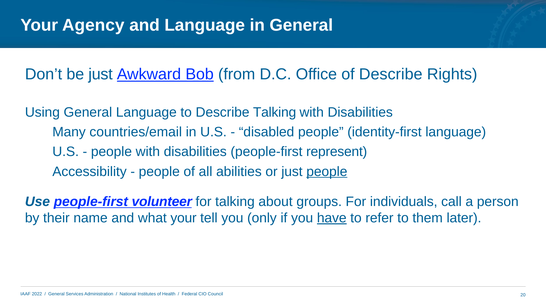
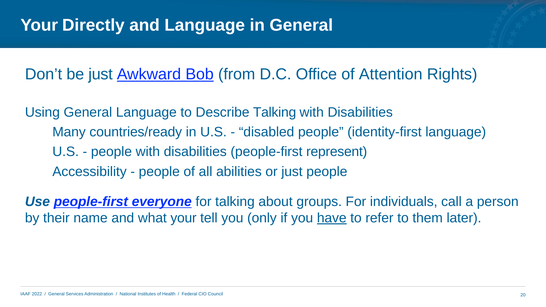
Agency: Agency -> Directly (93, 25)
of Describe: Describe -> Attention (391, 74)
countries/email: countries/email -> countries/ready (136, 132)
people underline: present -> none (327, 172)
volunteer: volunteer -> everyone (162, 202)
